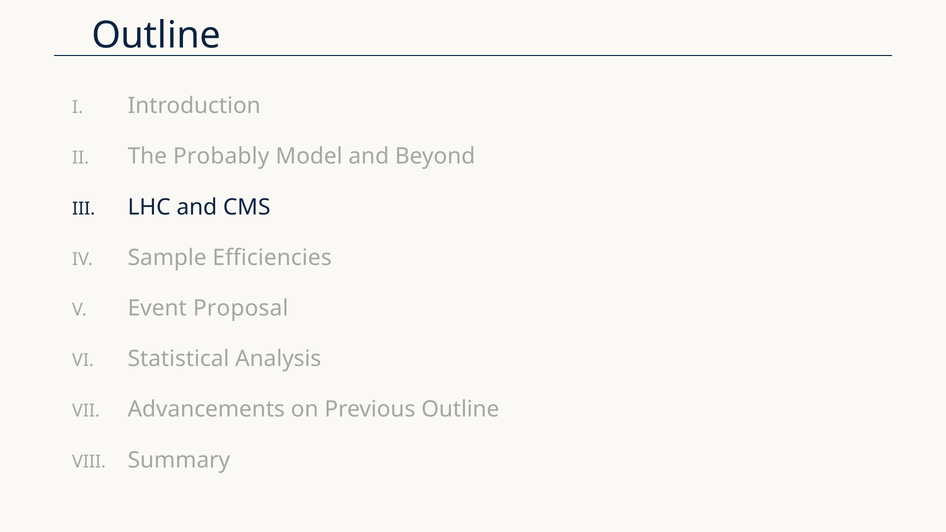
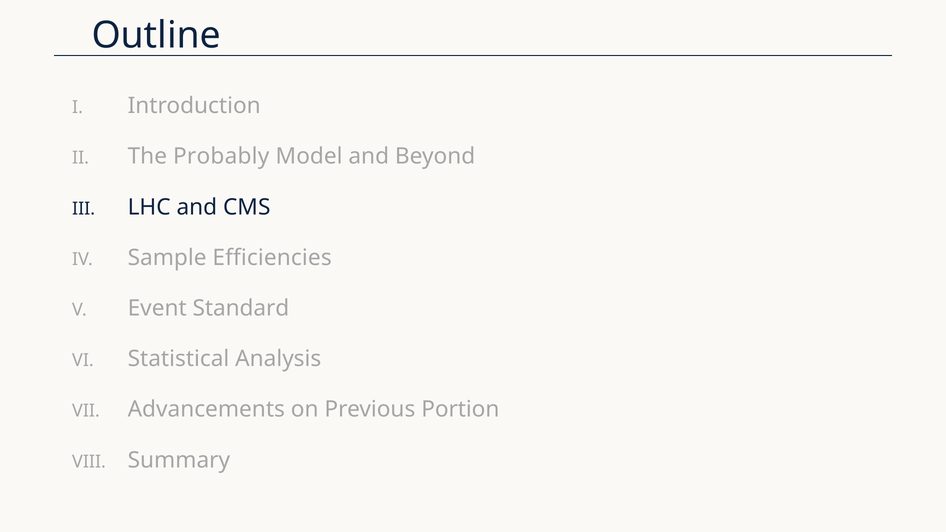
Proposal: Proposal -> Standard (241, 308)
Previous Outline: Outline -> Portion (460, 410)
